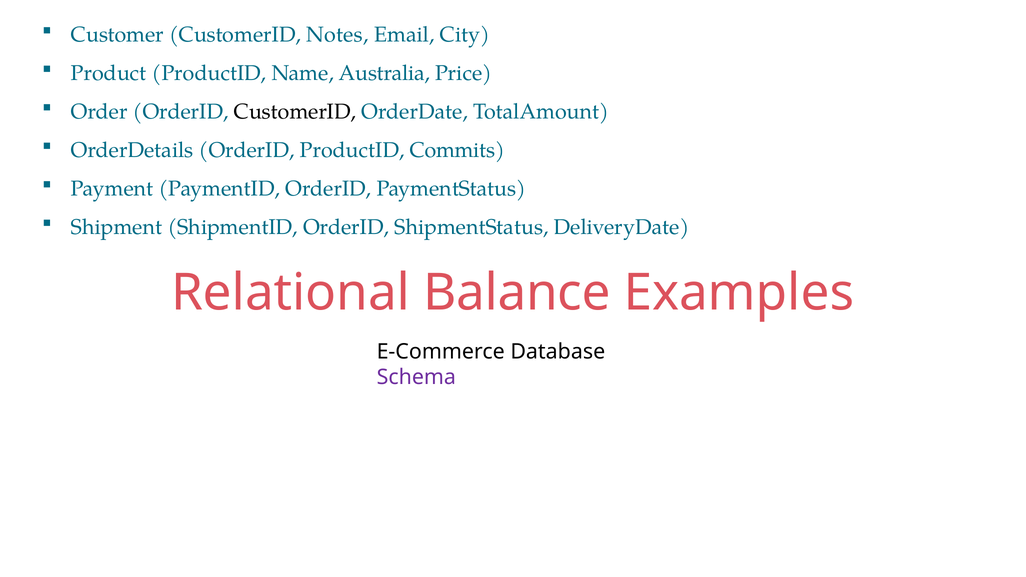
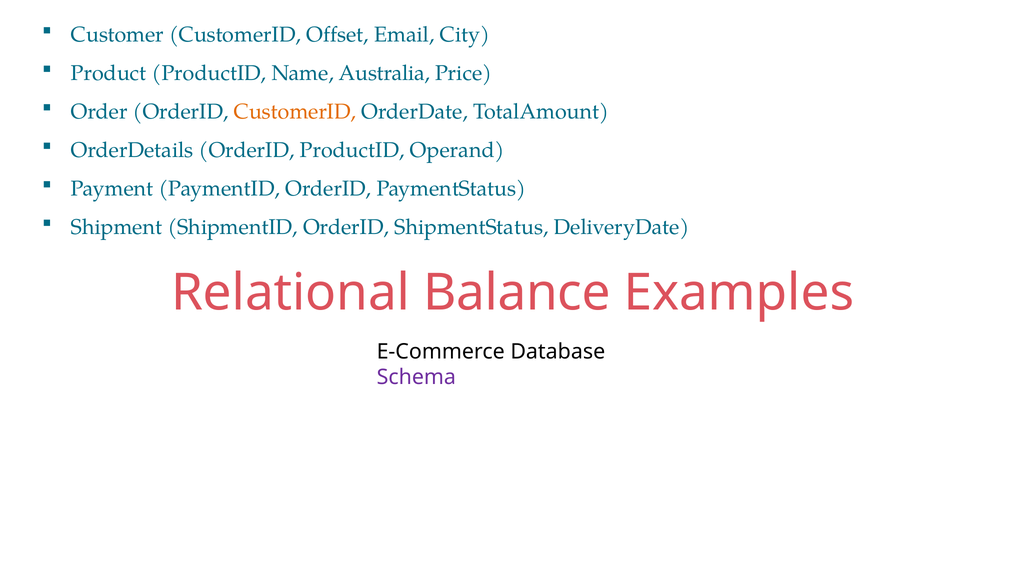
Notes: Notes -> Offset (338, 35)
CustomerID colour: black -> orange (295, 112)
Commits: Commits -> Operand (457, 150)
